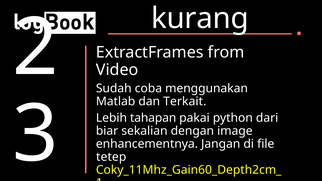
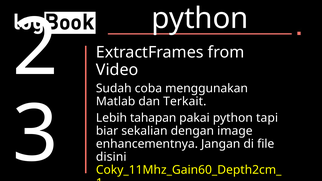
kurang: kurang -> python (200, 19)
dari: dari -> tapi (267, 118)
tetep: tetep -> disini (111, 157)
